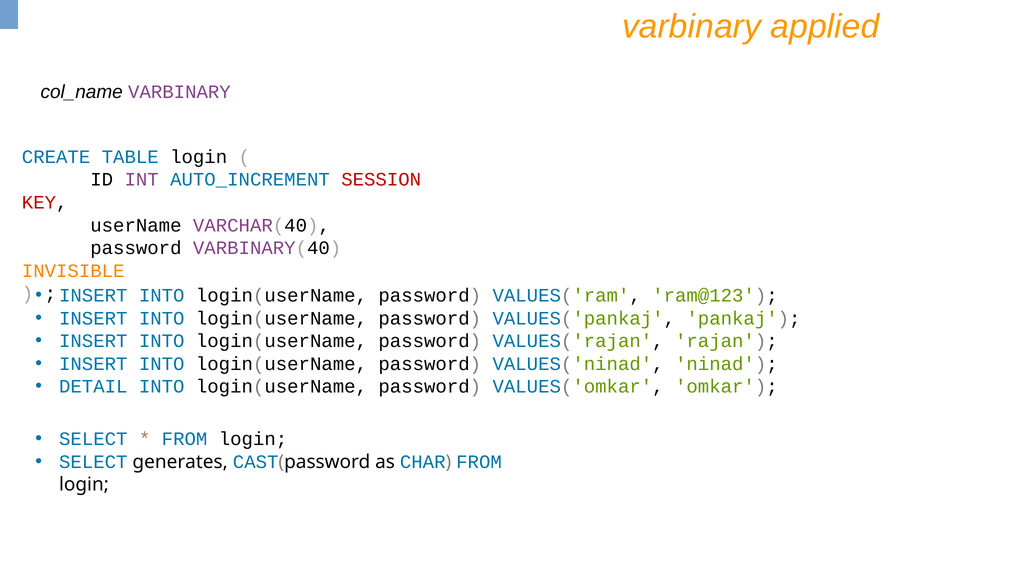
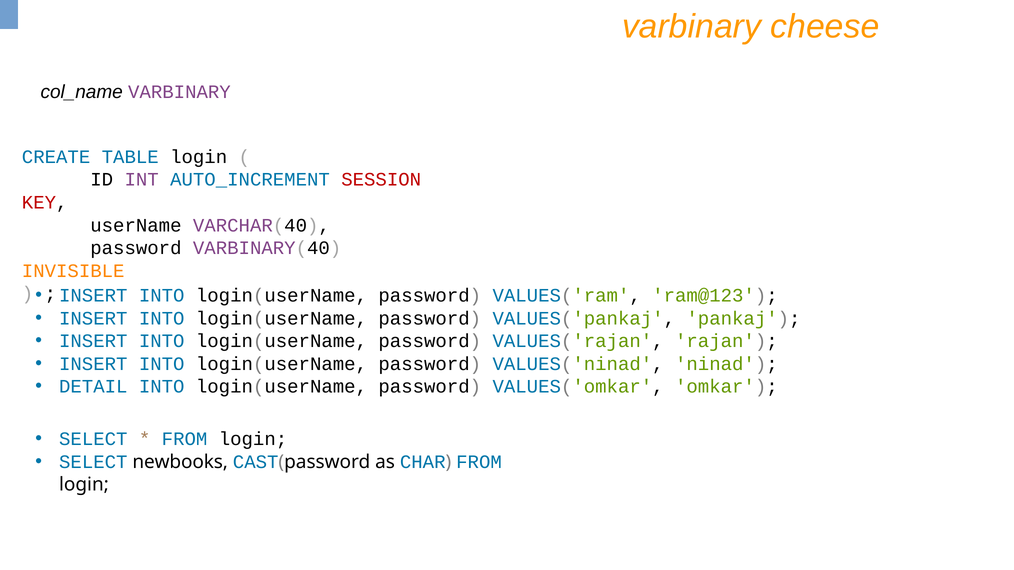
applied: applied -> cheese (825, 26)
generates: generates -> newbooks (180, 462)
